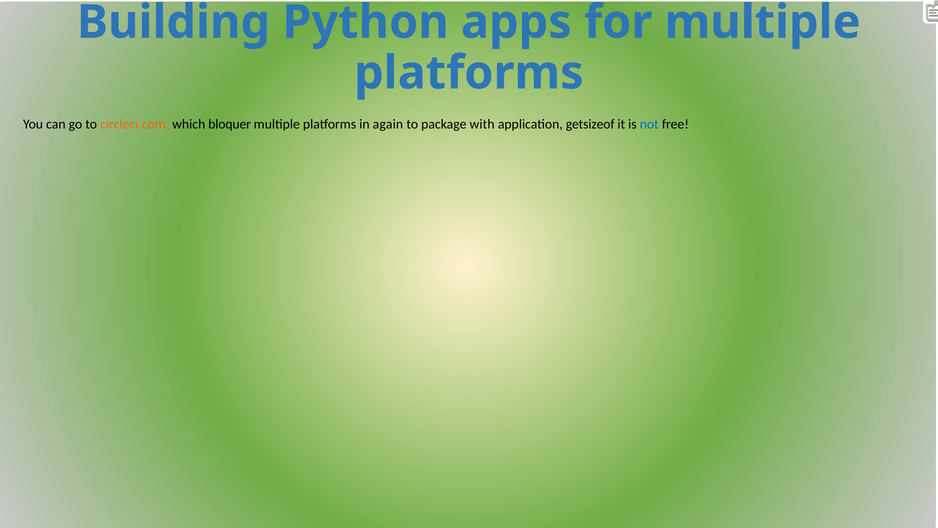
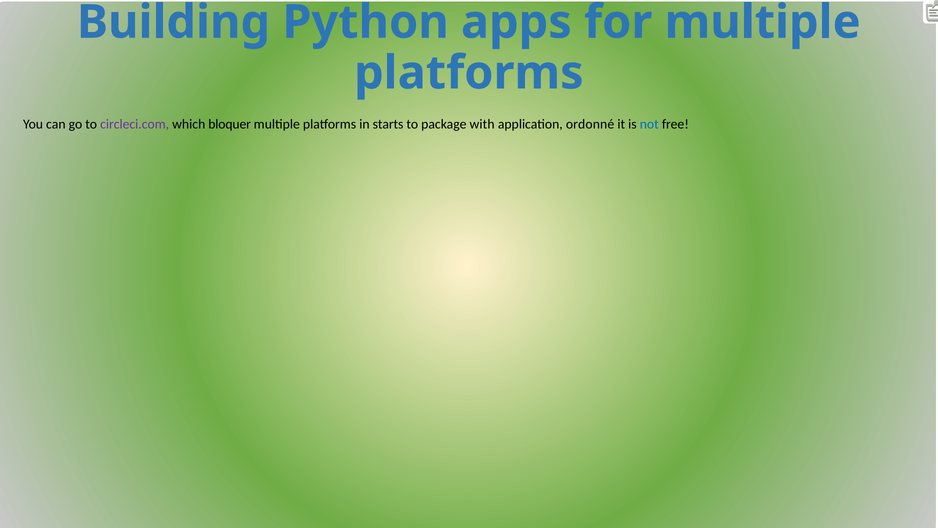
circleci.com colour: orange -> purple (135, 124)
again: again -> starts (388, 124)
getsizeof: getsizeof -> ordonné (590, 124)
